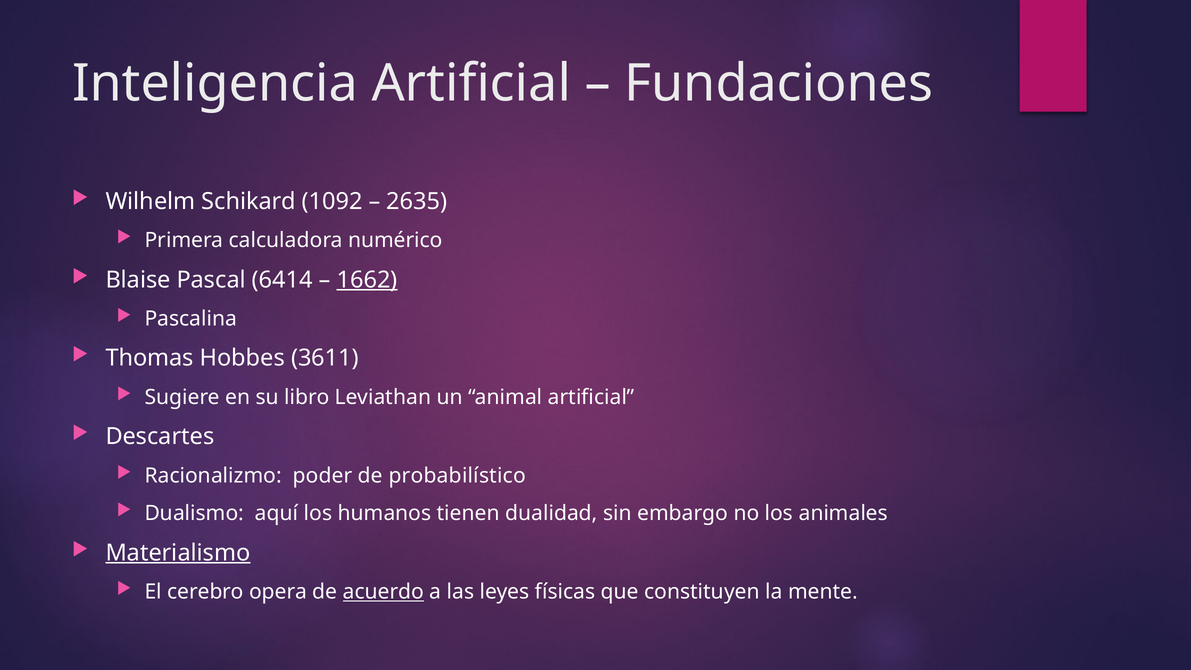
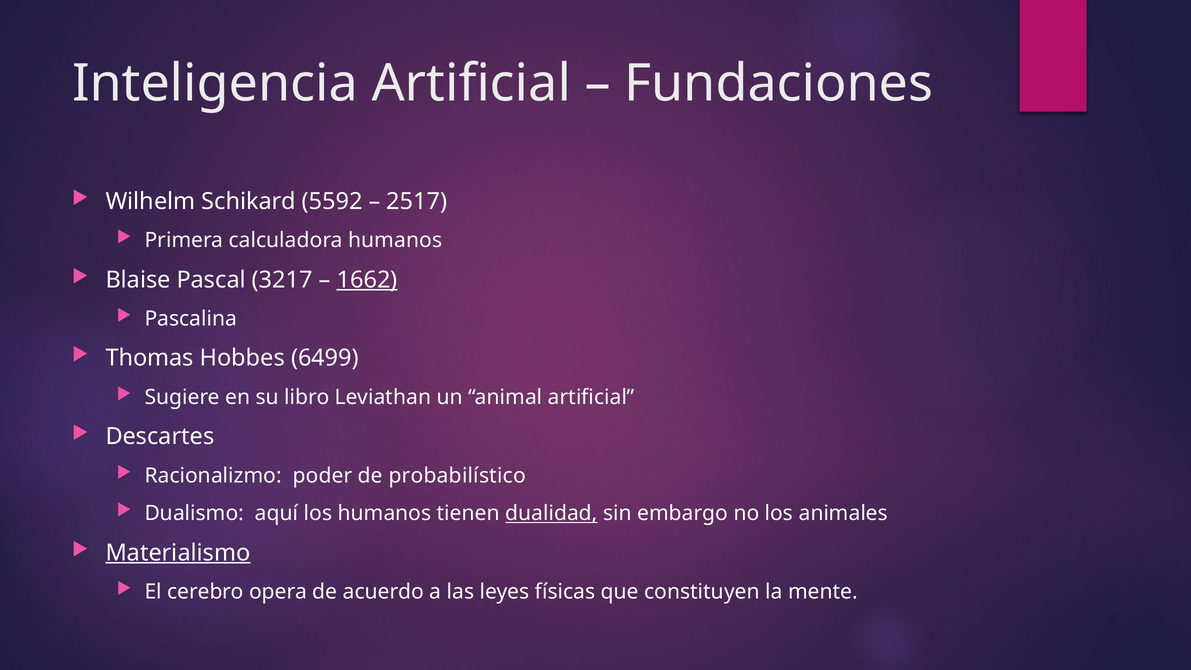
1092: 1092 -> 5592 (332, 201)
2635: 2635 -> 2517 (417, 201)
calculadora numérico: numérico -> humanos (395, 240)
6414: 6414 -> 3217 (282, 280)
3611: 3611 -> 6499 (325, 358)
dualidad underline: none -> present (551, 513)
acuerdo underline: present -> none (383, 592)
